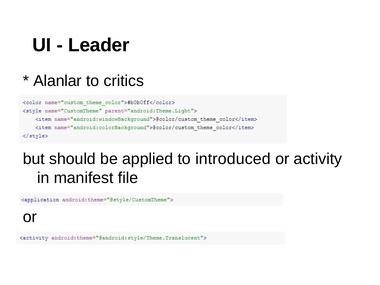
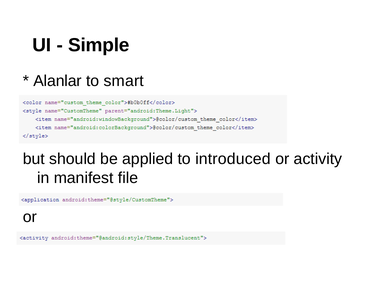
Leader: Leader -> Simple (99, 45)
critics: critics -> smart (124, 81)
